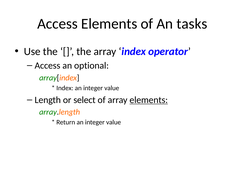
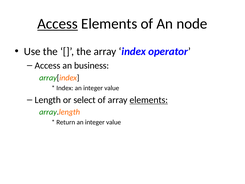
Access underline: none -> present (58, 24)
tasks: tasks -> node (192, 24)
optional: optional -> business (92, 65)
